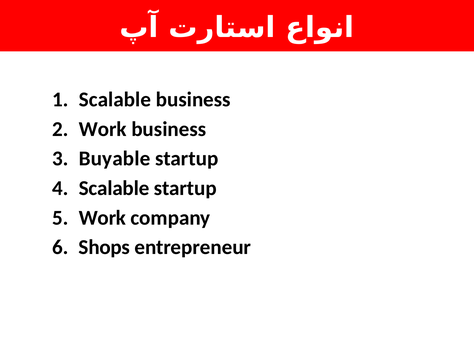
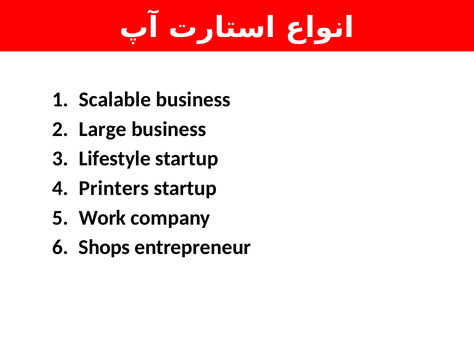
Work: Work -> Large (103, 129)
Buyable: Buyable -> Lifestyle (115, 158)
Scalable: Scalable -> Printers (114, 188)
